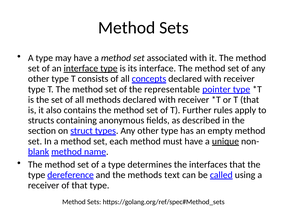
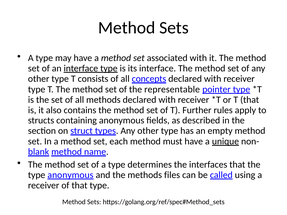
type dereference: dereference -> anonymous (70, 175)
text: text -> files (172, 175)
